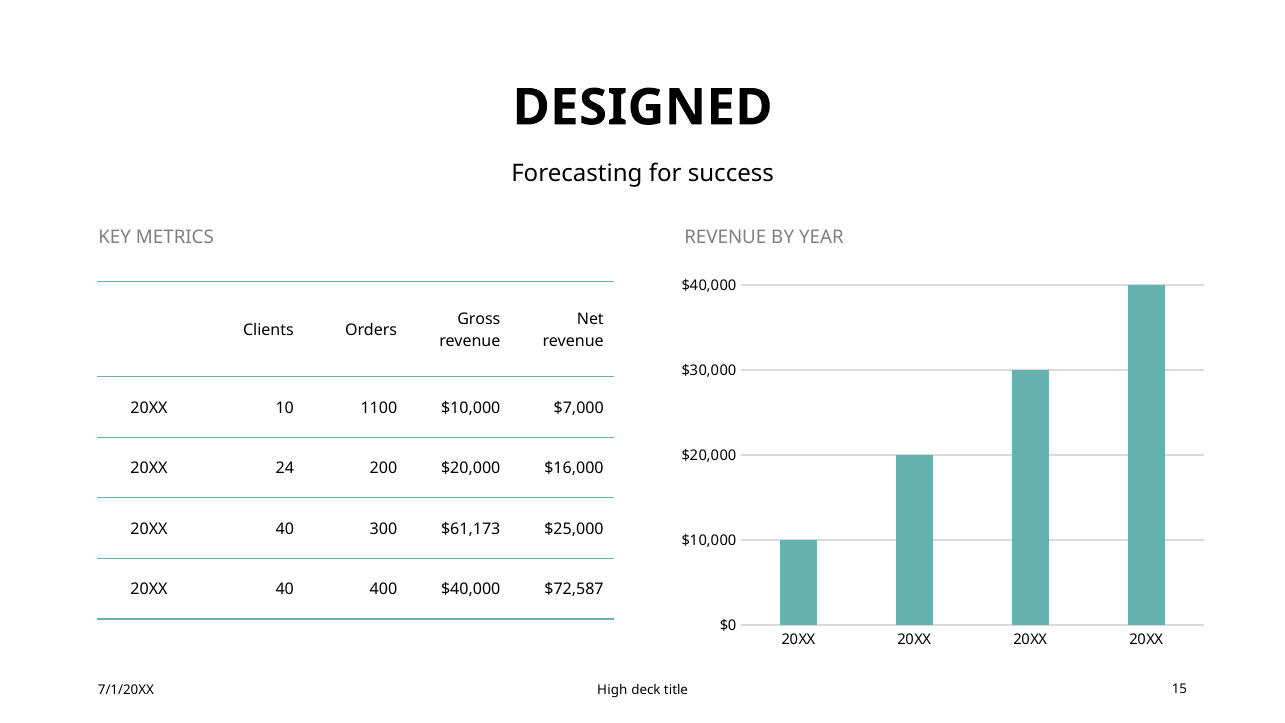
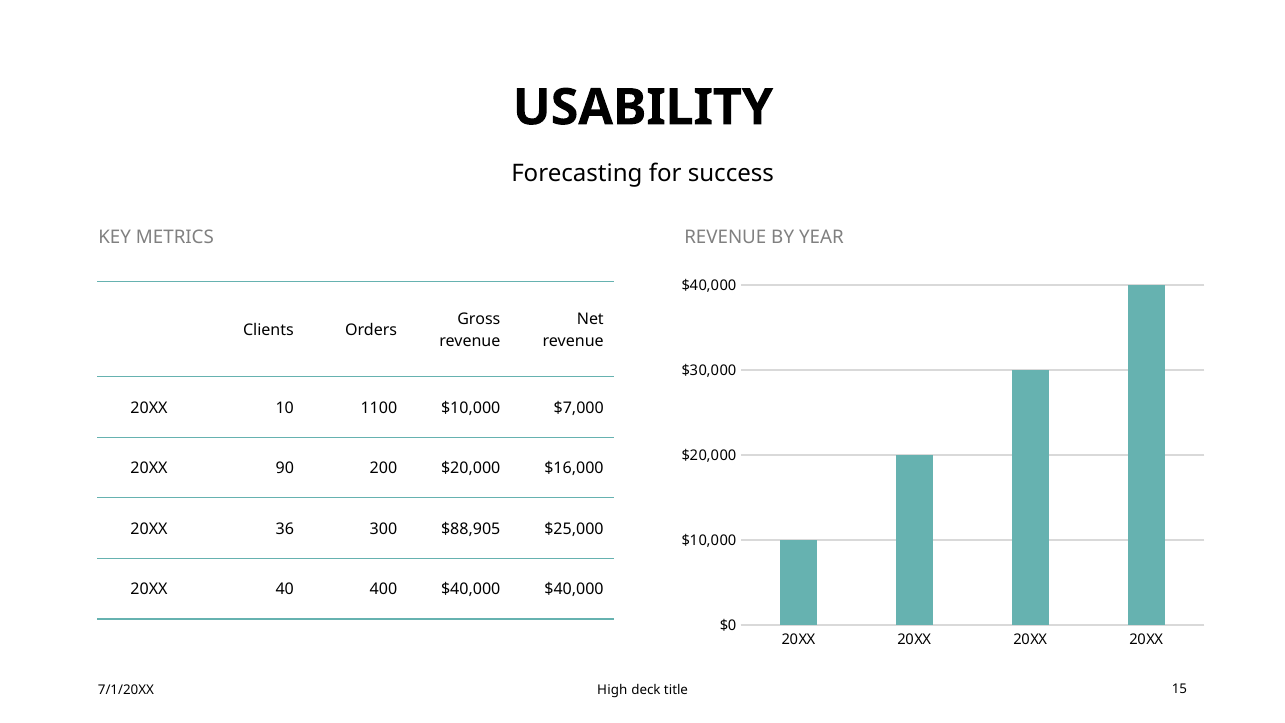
DESIGNED: DESIGNED -> USABILITY (643, 108)
24: 24 -> 90 (285, 468)
40: 40 -> 36 (285, 529)
$61,173: $61,173 -> $88,905 (471, 529)
$40,000 $72,587: $72,587 -> $40,000 (574, 589)
